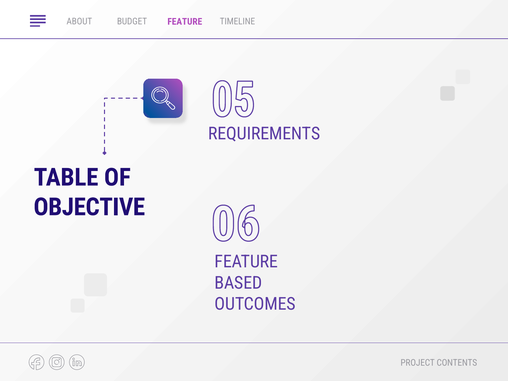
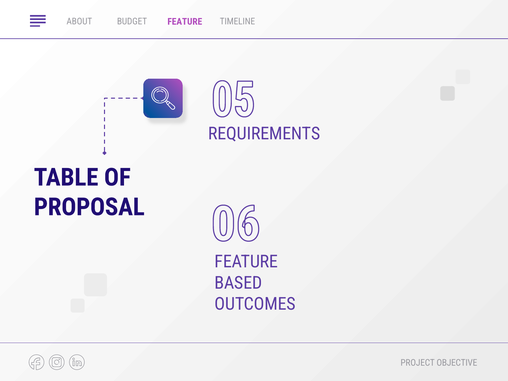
OBJECTIVE: OBJECTIVE -> PROPOSAL (89, 207)
CONTENTS: CONTENTS -> OBJECTIVE (457, 363)
